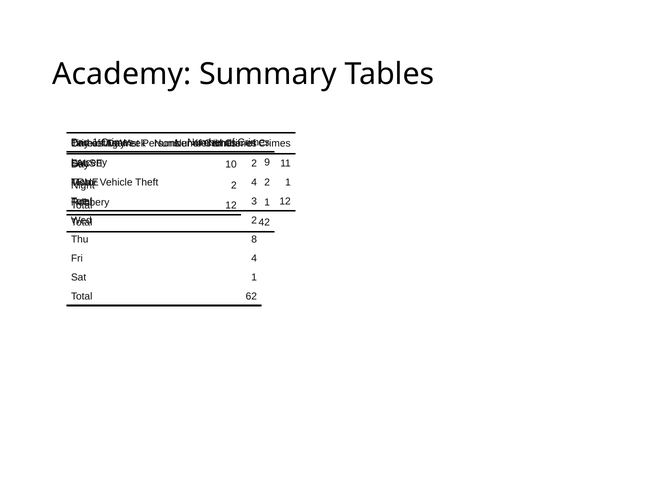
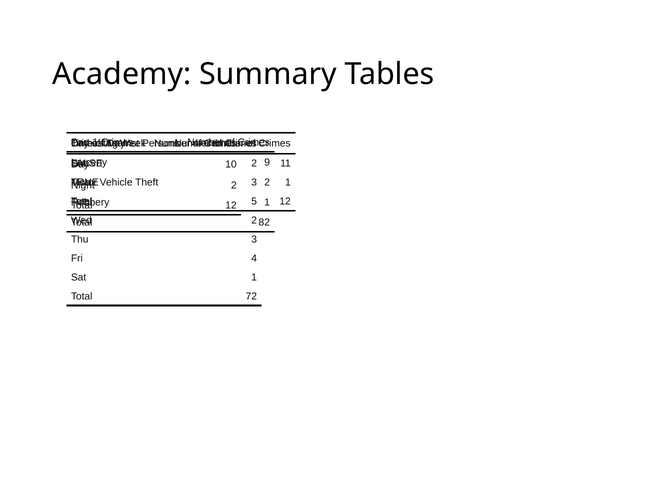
4: 4 -> 3 (254, 183)
3: 3 -> 5 (254, 202)
42: 42 -> 82 (264, 222)
Thu 8: 8 -> 3 (254, 239)
62: 62 -> 72 (251, 296)
